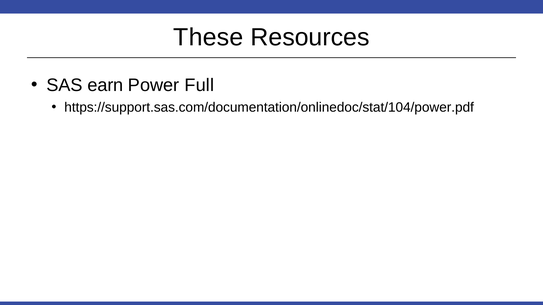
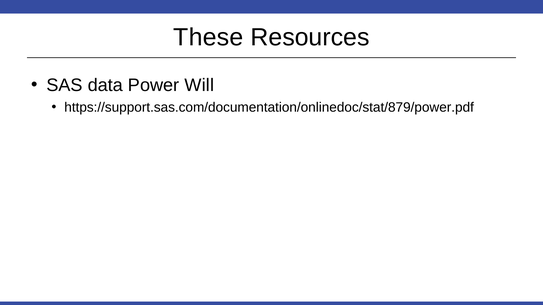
earn: earn -> data (105, 85)
Full: Full -> Will (199, 85)
https://support.sas.com/documentation/onlinedoc/stat/104/power.pdf: https://support.sas.com/documentation/onlinedoc/stat/104/power.pdf -> https://support.sas.com/documentation/onlinedoc/stat/879/power.pdf (269, 108)
